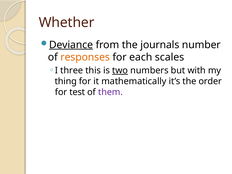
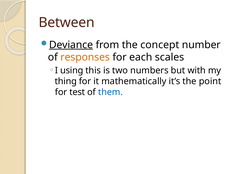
Whether: Whether -> Between (67, 22)
journals: journals -> concept (160, 45)
three: three -> using (72, 70)
two underline: present -> none (120, 70)
order: order -> point (210, 81)
them colour: purple -> blue (110, 92)
